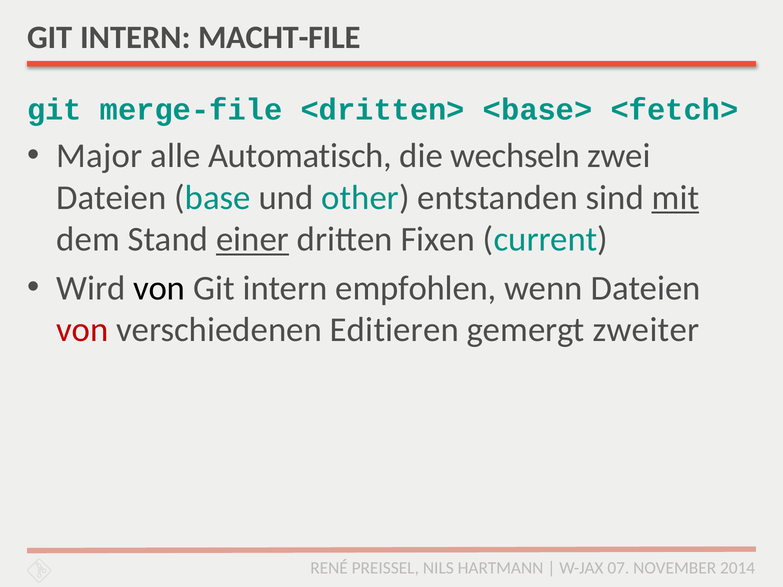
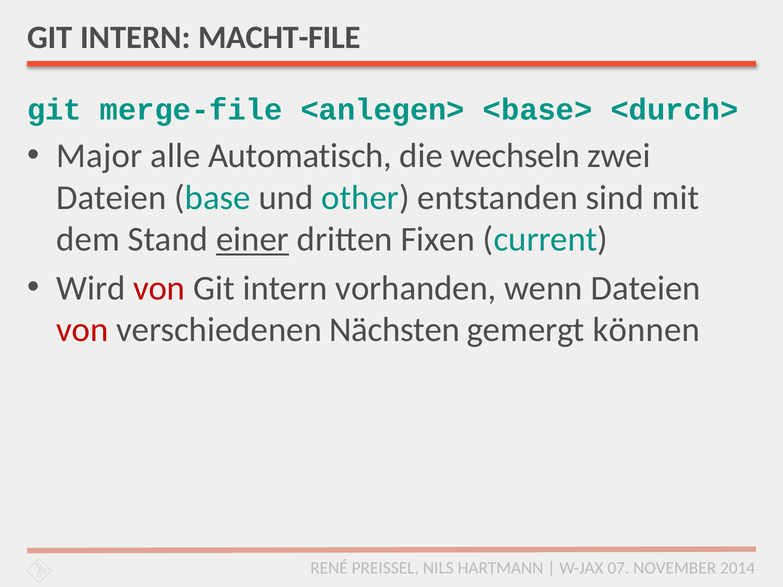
<dritten>: <dritten> -> <anlegen> (383, 110)
<fetch>: <fetch> -> <durch> (675, 110)
mit underline: present -> none (675, 198)
von colour: black -> red (159, 288)
empfohlen: empfohlen -> vorhanden (416, 288)
Editieren: Editieren -> Nächsten (395, 330)
zweiter: zweiter -> können (646, 330)
